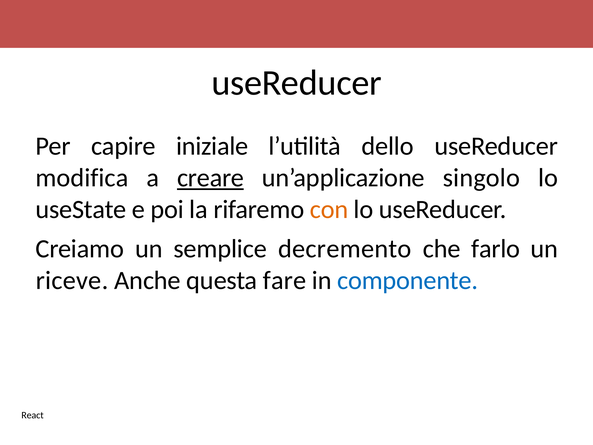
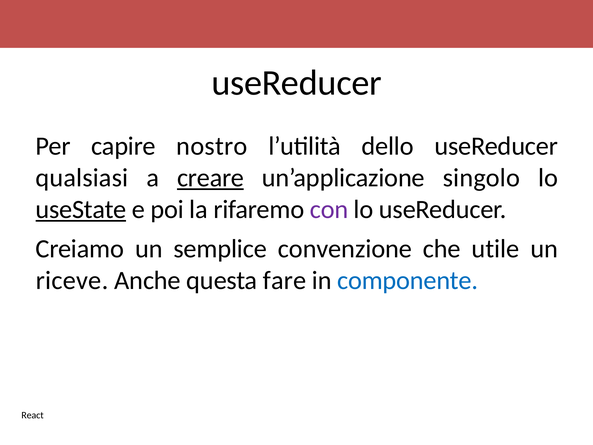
iniziale: iniziale -> nostro (212, 146)
modifica: modifica -> qualsiasi (82, 178)
useState underline: none -> present (81, 210)
con colour: orange -> purple (329, 210)
decremento: decremento -> convenzione (345, 249)
farlo: farlo -> utile (496, 249)
